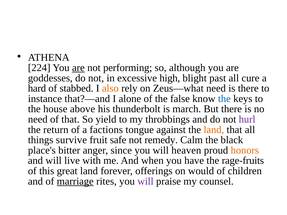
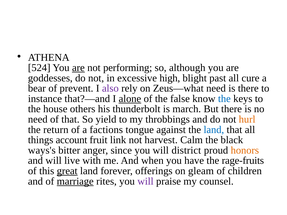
224: 224 -> 524 (39, 68)
hard: hard -> bear (37, 88)
stabbed: stabbed -> prevent (76, 88)
also colour: orange -> purple (110, 88)
alone underline: none -> present (130, 99)
above: above -> others (83, 109)
hurl colour: purple -> orange (247, 119)
land colour: orange -> blue (214, 130)
survive: survive -> account (71, 140)
safe: safe -> link (118, 140)
remedy: remedy -> harvest (161, 140)
place's: place's -> ways's (42, 150)
heaven: heaven -> district (186, 150)
great underline: none -> present (67, 171)
would: would -> gleam (201, 171)
